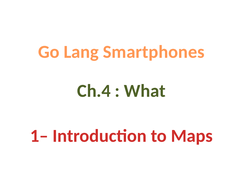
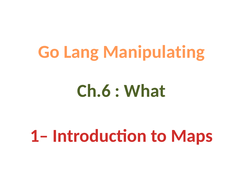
Smartphones: Smartphones -> Manipulating (154, 52)
Ch.4: Ch.4 -> Ch.6 (94, 91)
